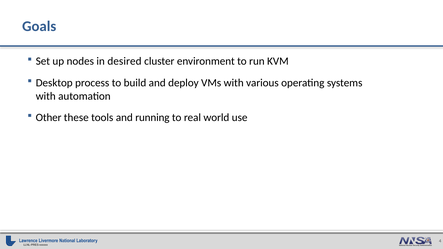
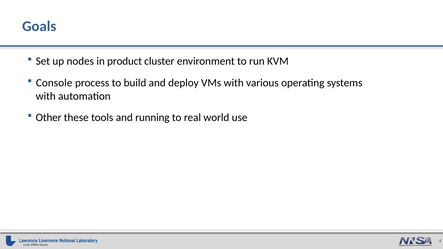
desired: desired -> product (125, 61)
Desktop: Desktop -> Console (54, 83)
